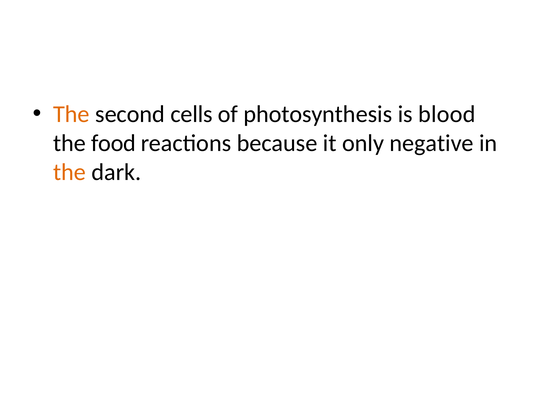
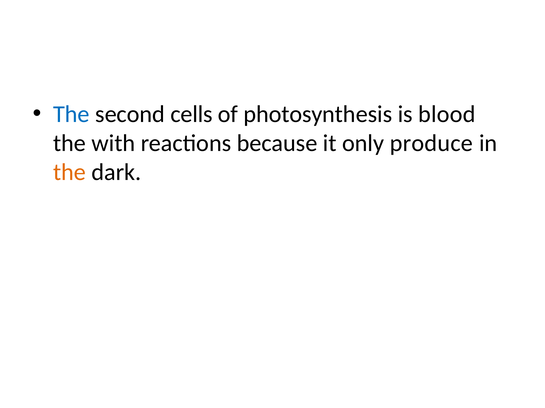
The colour: orange -> blue (71, 114)
food: food -> with (113, 143)
negative: negative -> produce (431, 143)
